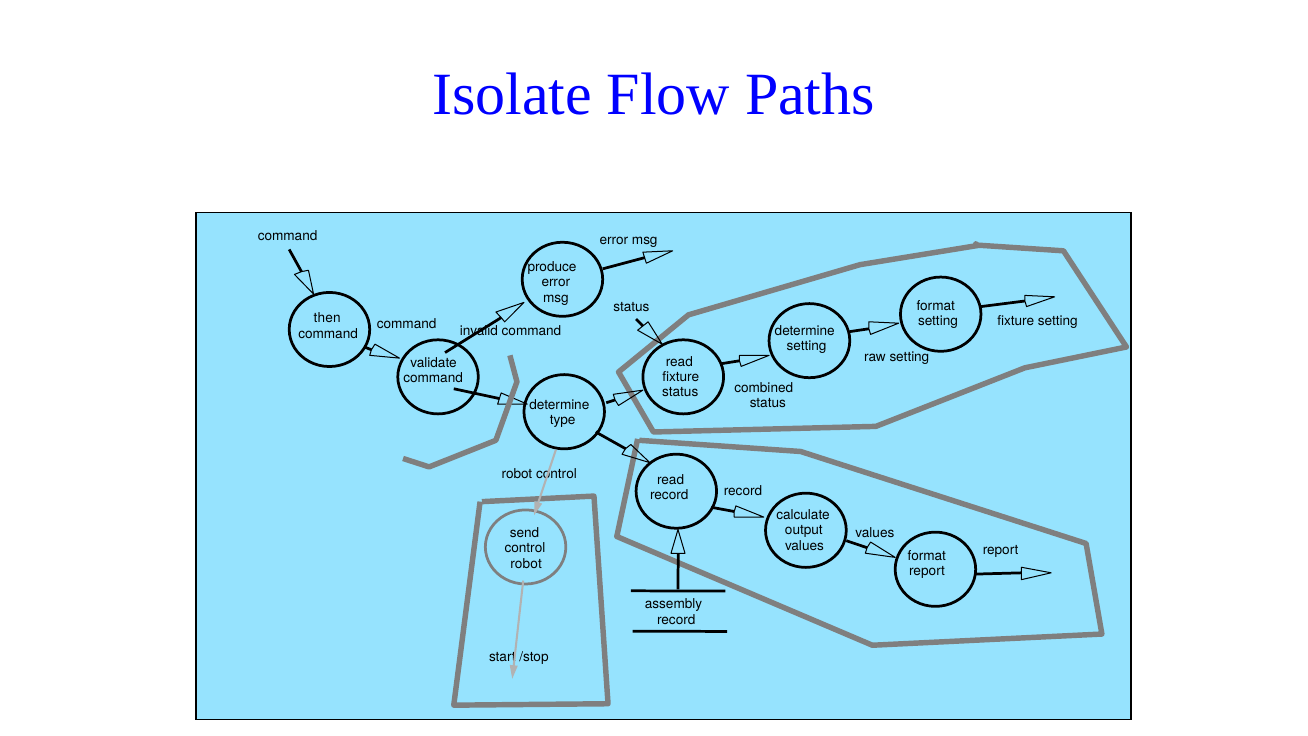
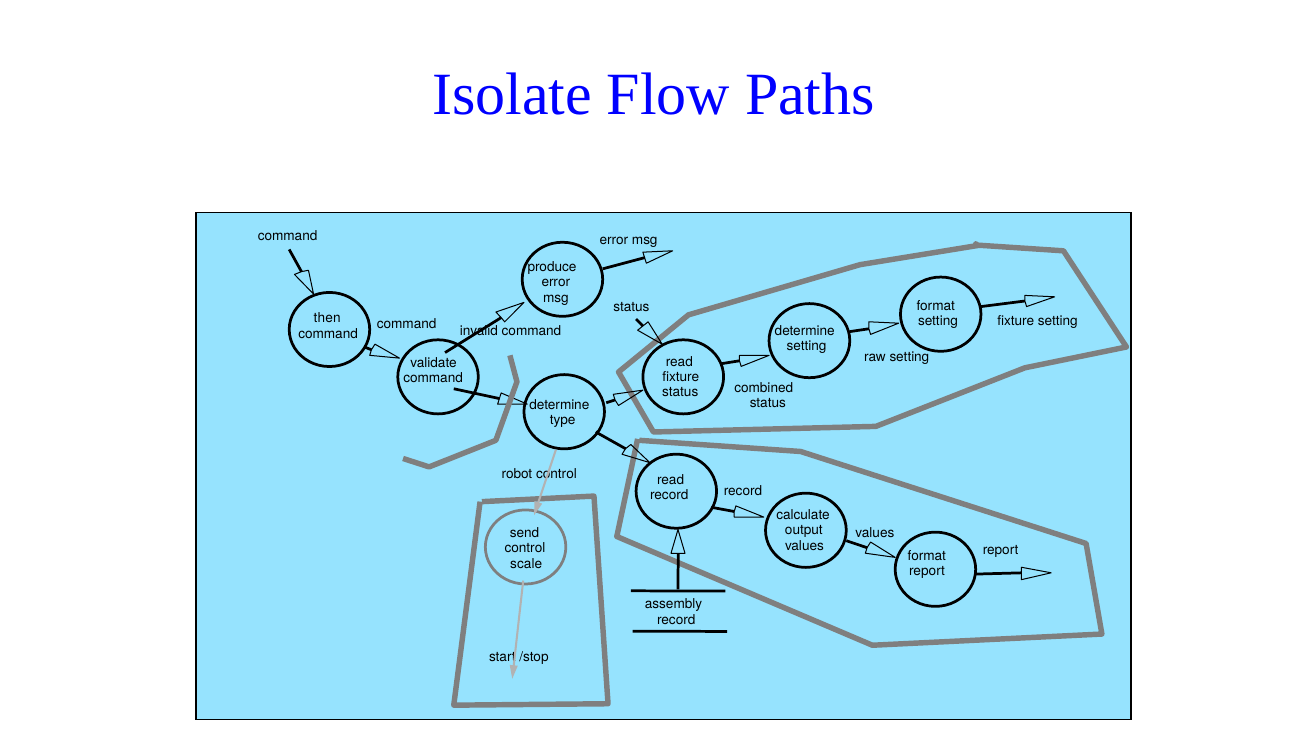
robot: robot -> scale (526, 564)
